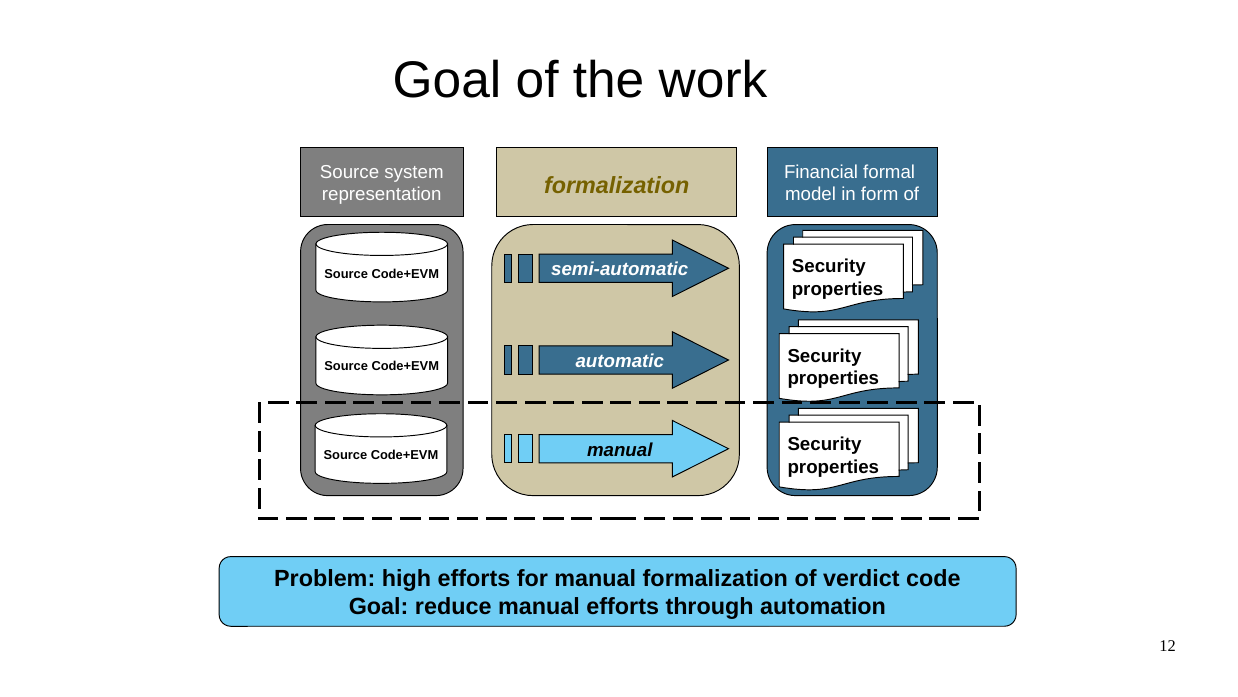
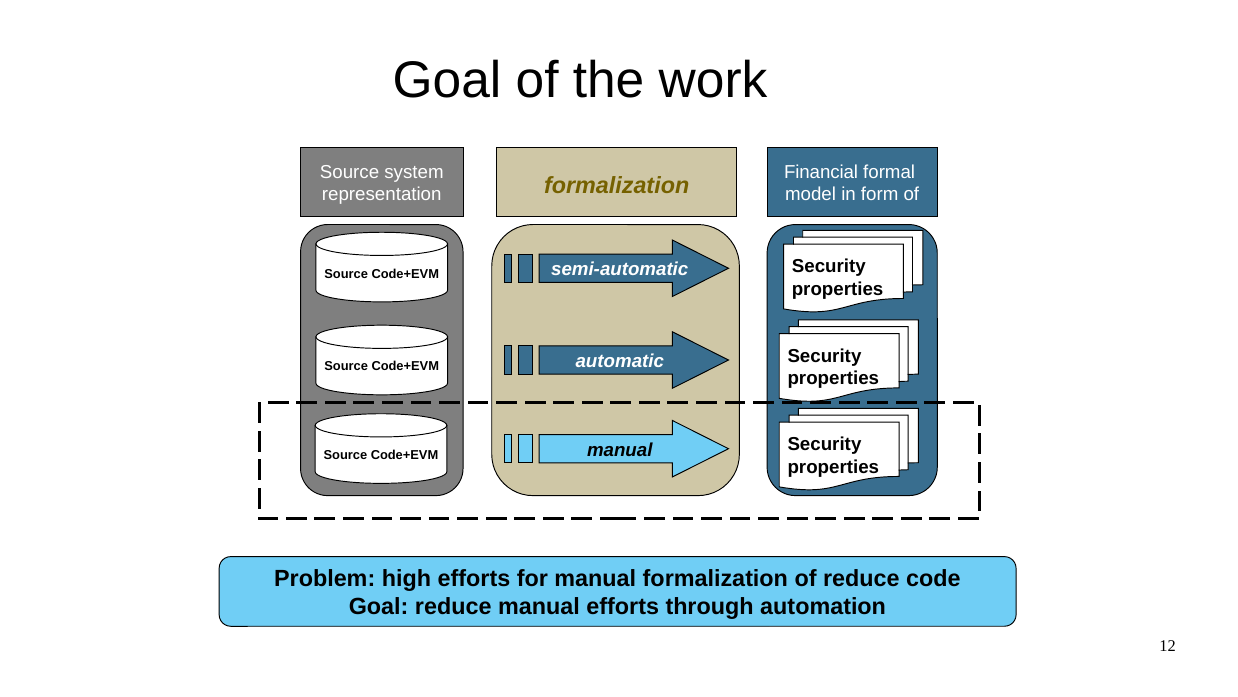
of verdict: verdict -> reduce (861, 578)
